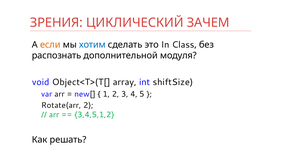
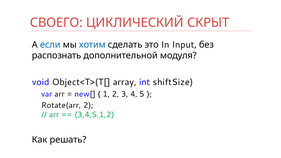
ЗРЕНИЯ: ЗРЕНИЯ -> СВОЕГО (56, 23)
ЗАЧЕМ: ЗАЧЕМ -> СКРЫТ (208, 23)
если colour: orange -> blue (50, 45)
Class: Class -> Input (183, 45)
